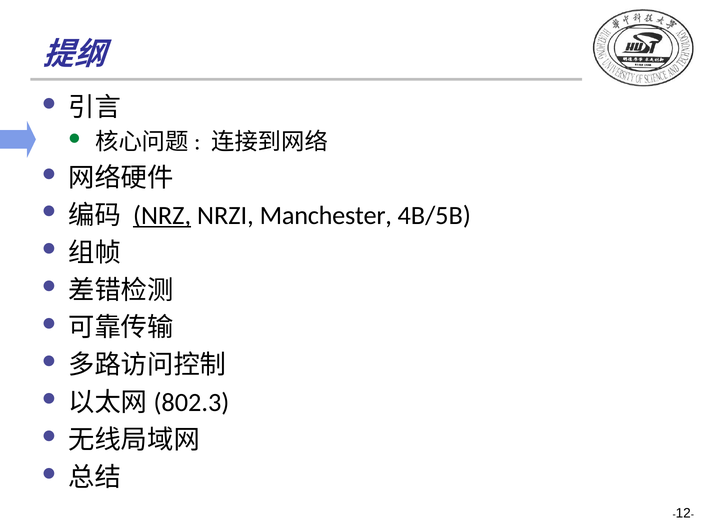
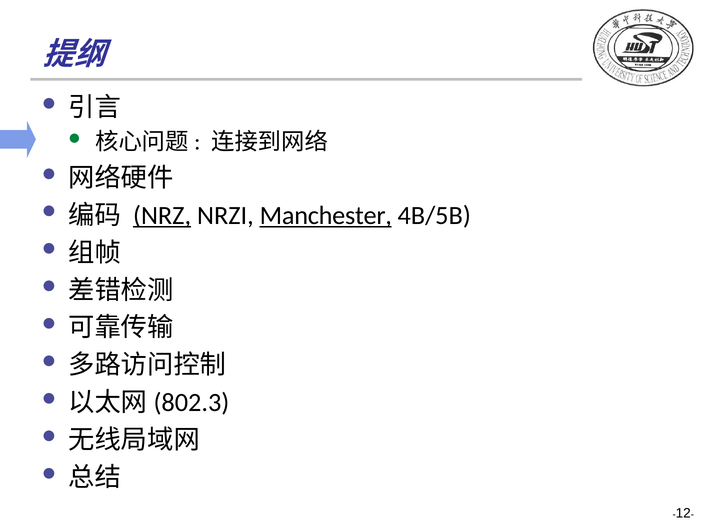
Manchester underline: none -> present (326, 215)
